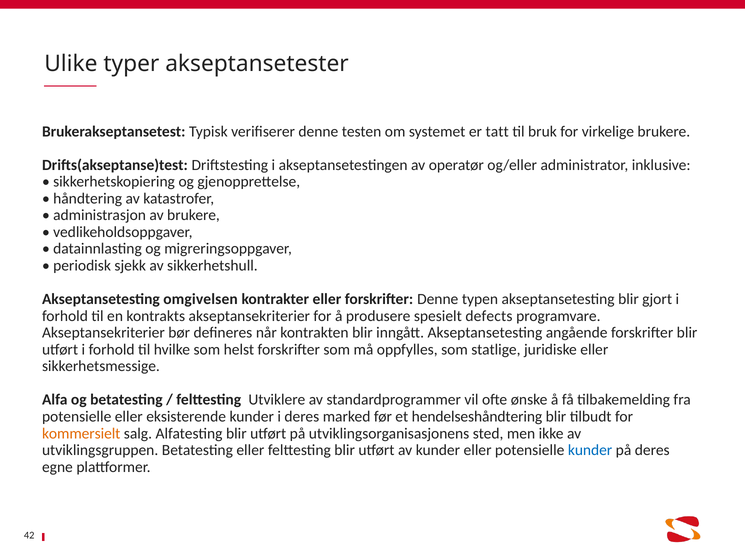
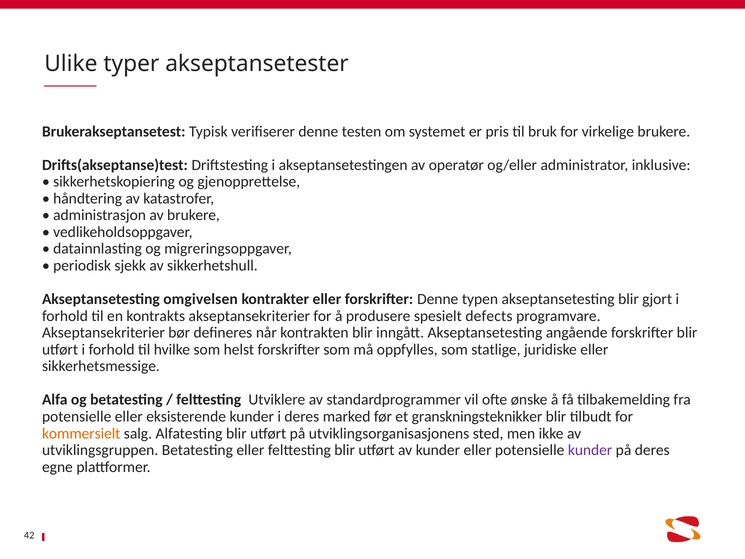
tatt: tatt -> pris (497, 131)
hendelseshåndtering: hendelseshåndtering -> granskningsteknikker (477, 416)
kunder colour: blue -> purple (590, 450)
